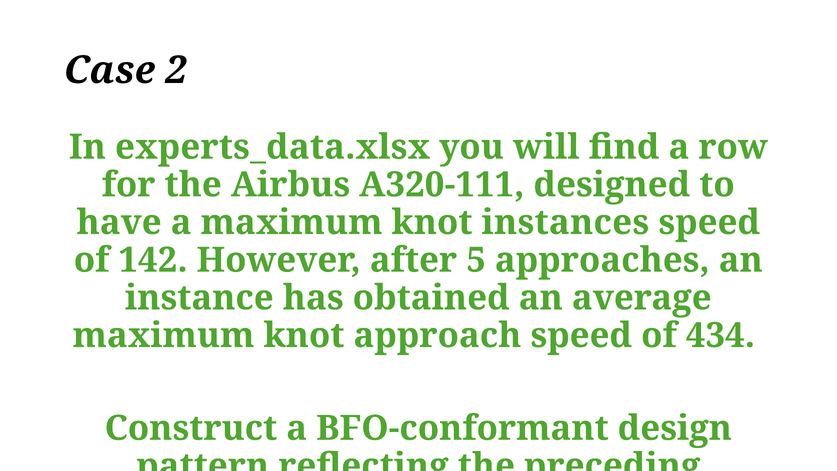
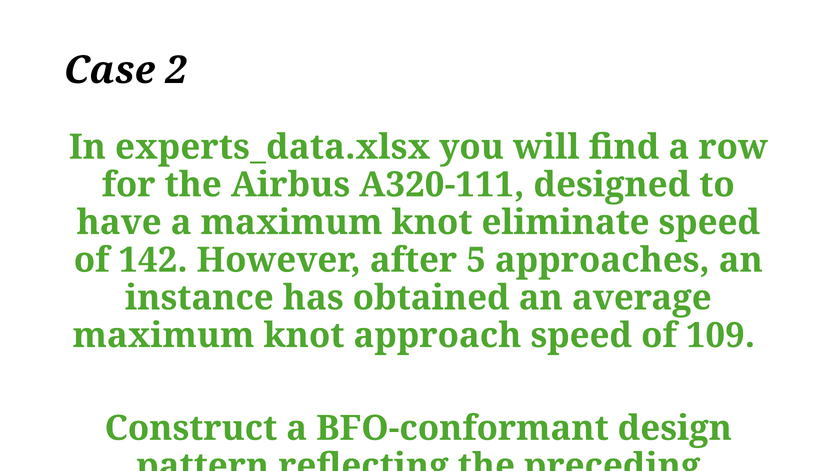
instances: instances -> eliminate (566, 222)
434: 434 -> 109 (720, 335)
